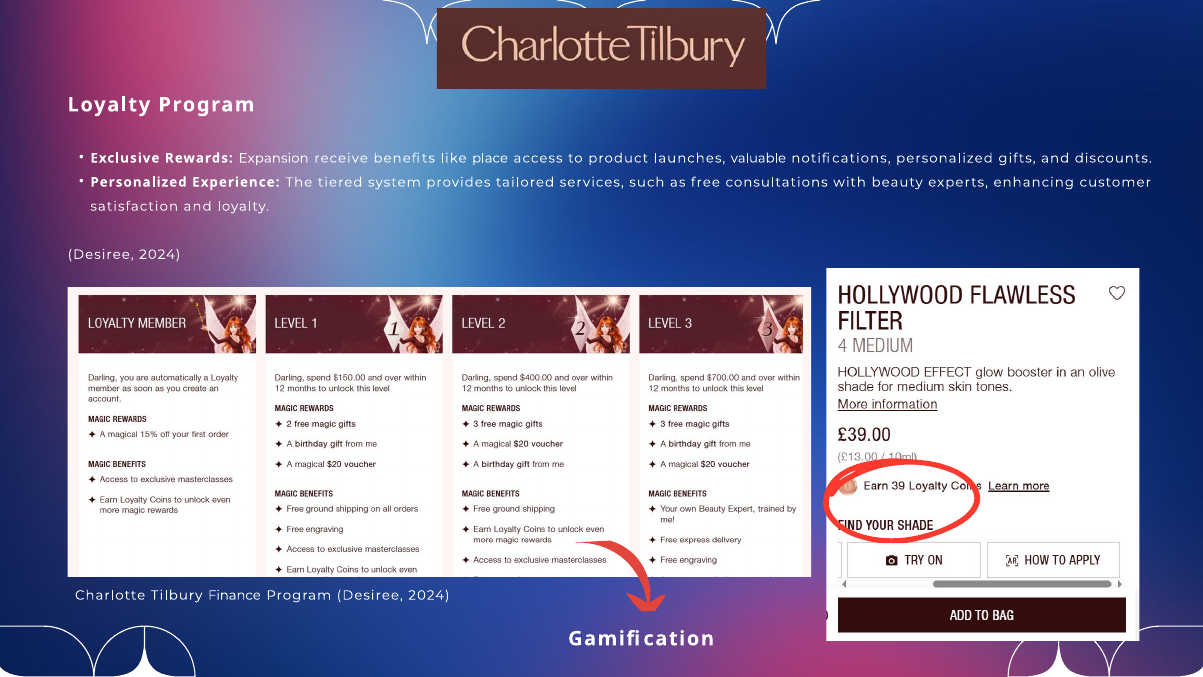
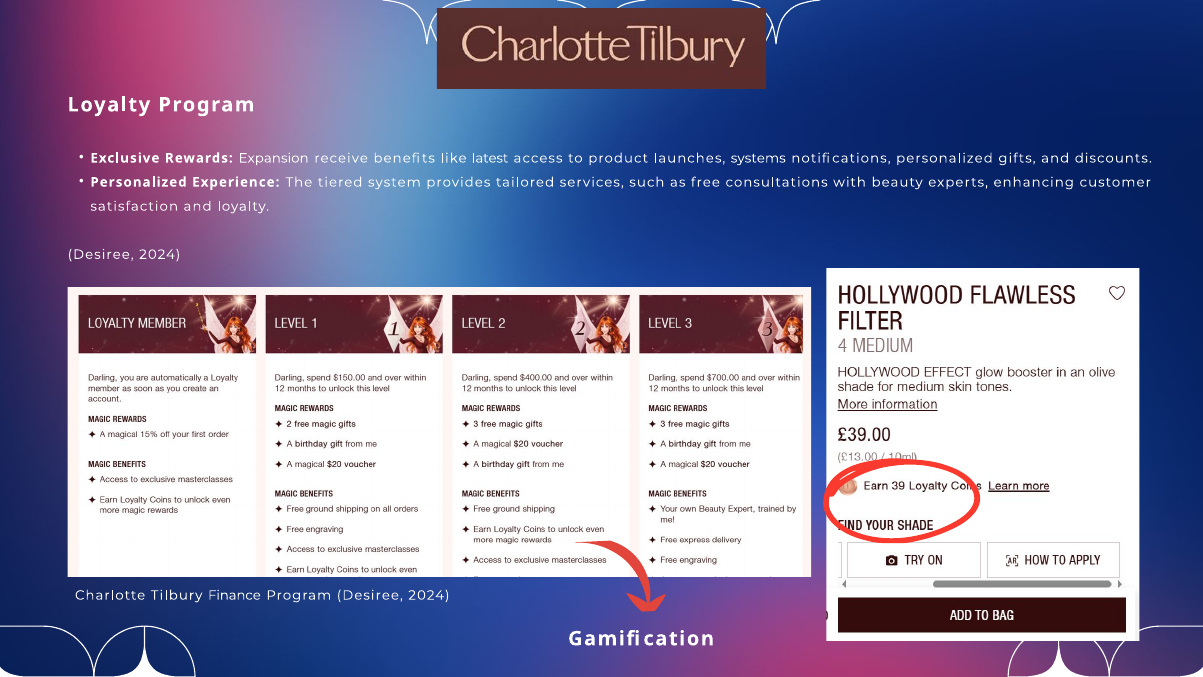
place: place -> latest (490, 158)
valuable: valuable -> systems (758, 158)
